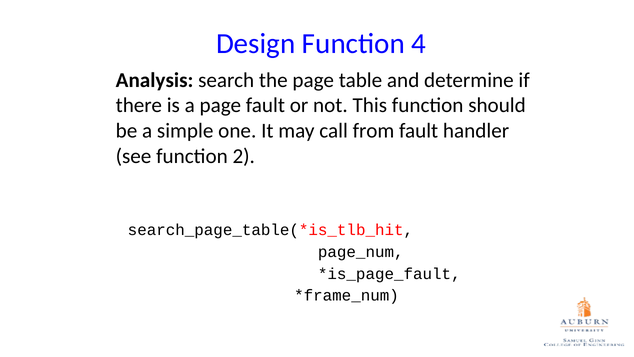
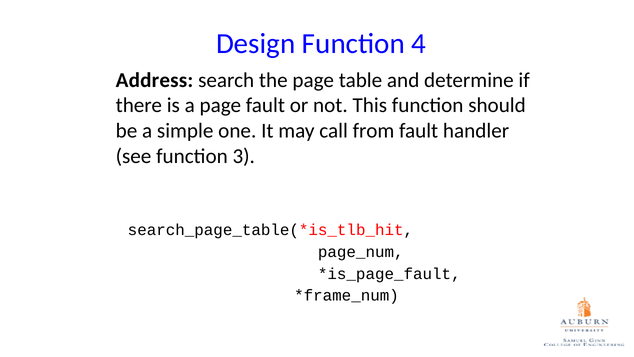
Analysis: Analysis -> Address (154, 80)
2: 2 -> 3 (244, 156)
